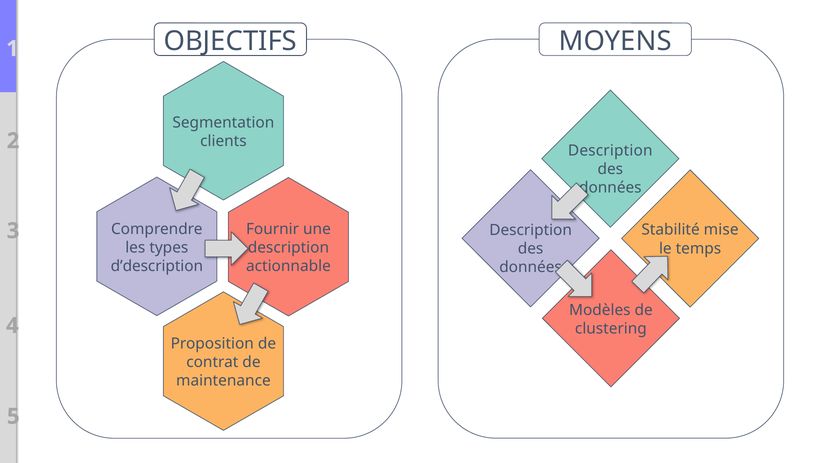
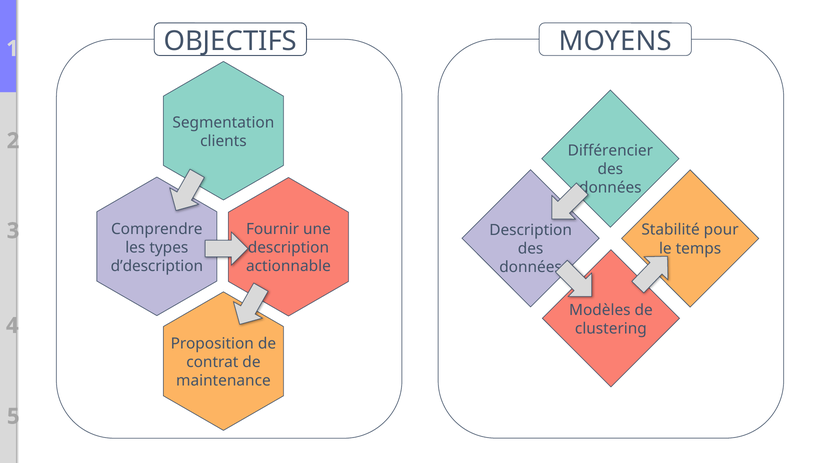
Description: Description -> Différencier (610, 151)
mise: mise -> pour (721, 230)
